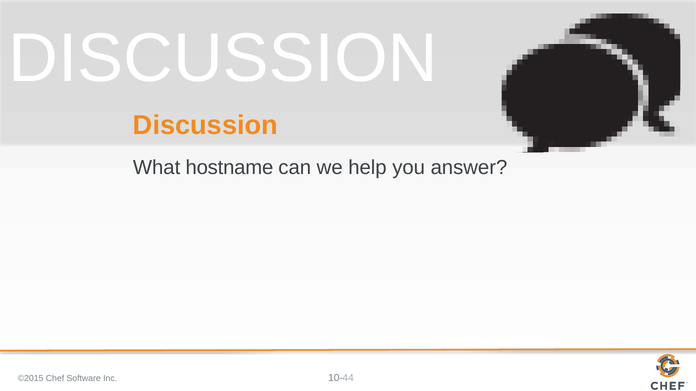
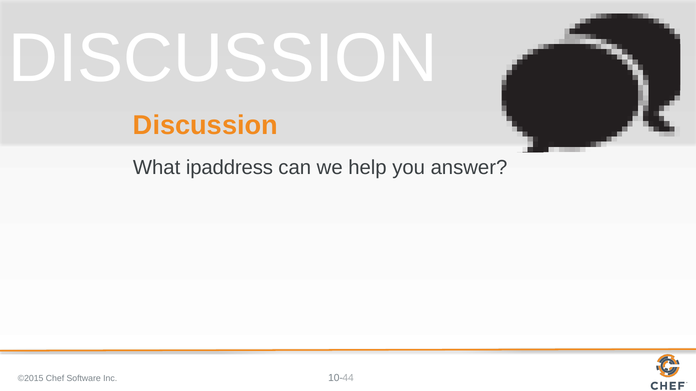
hostname: hostname -> ipaddress (229, 168)
